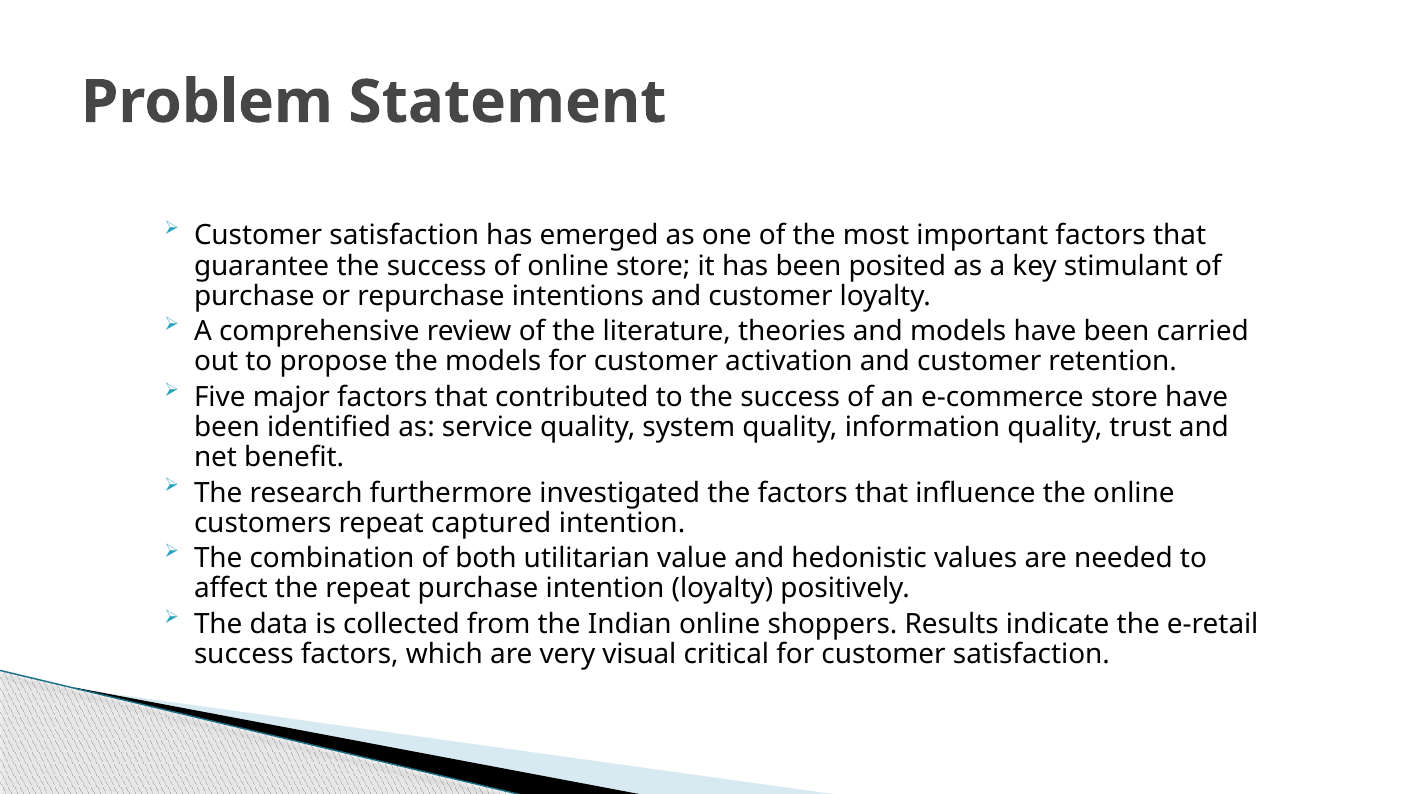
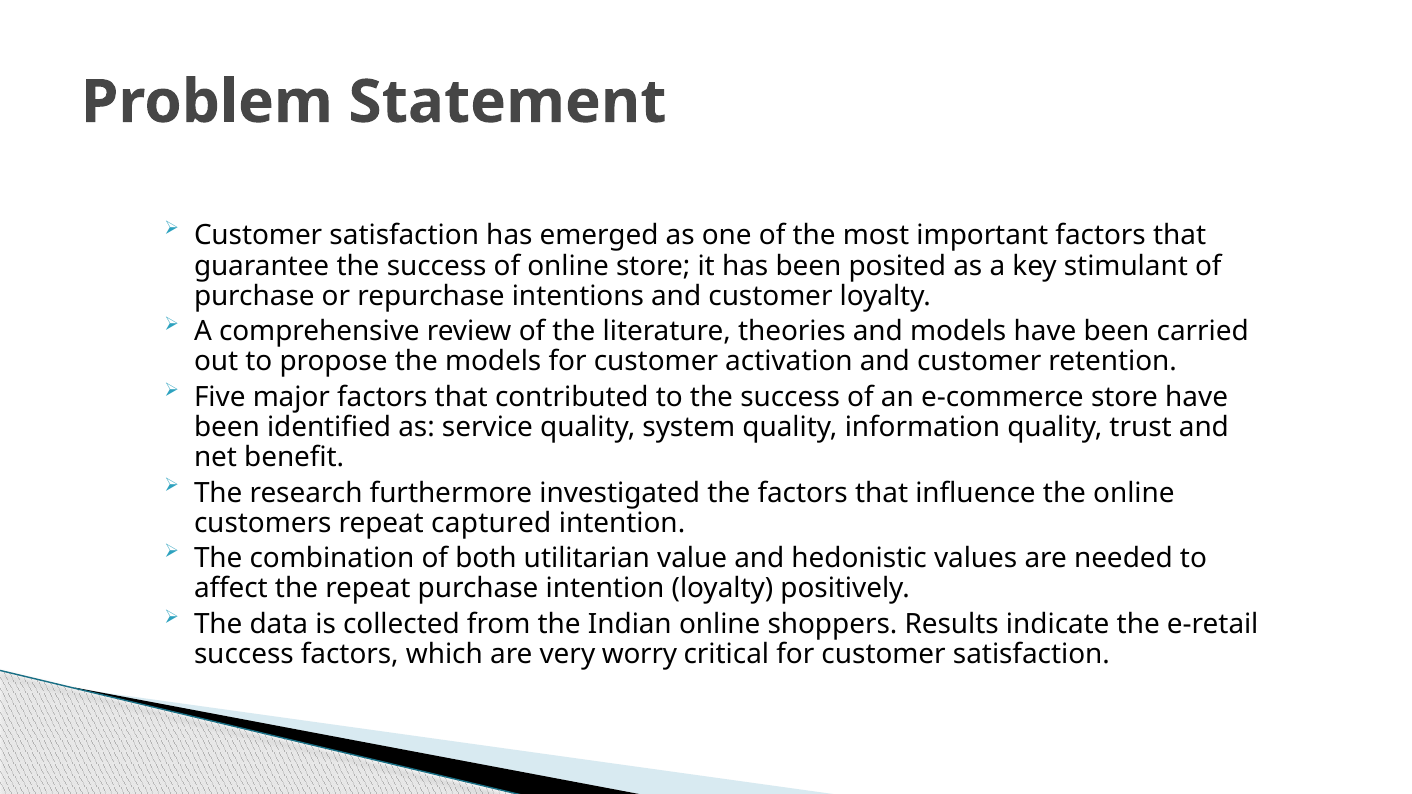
visual: visual -> worry (639, 655)
